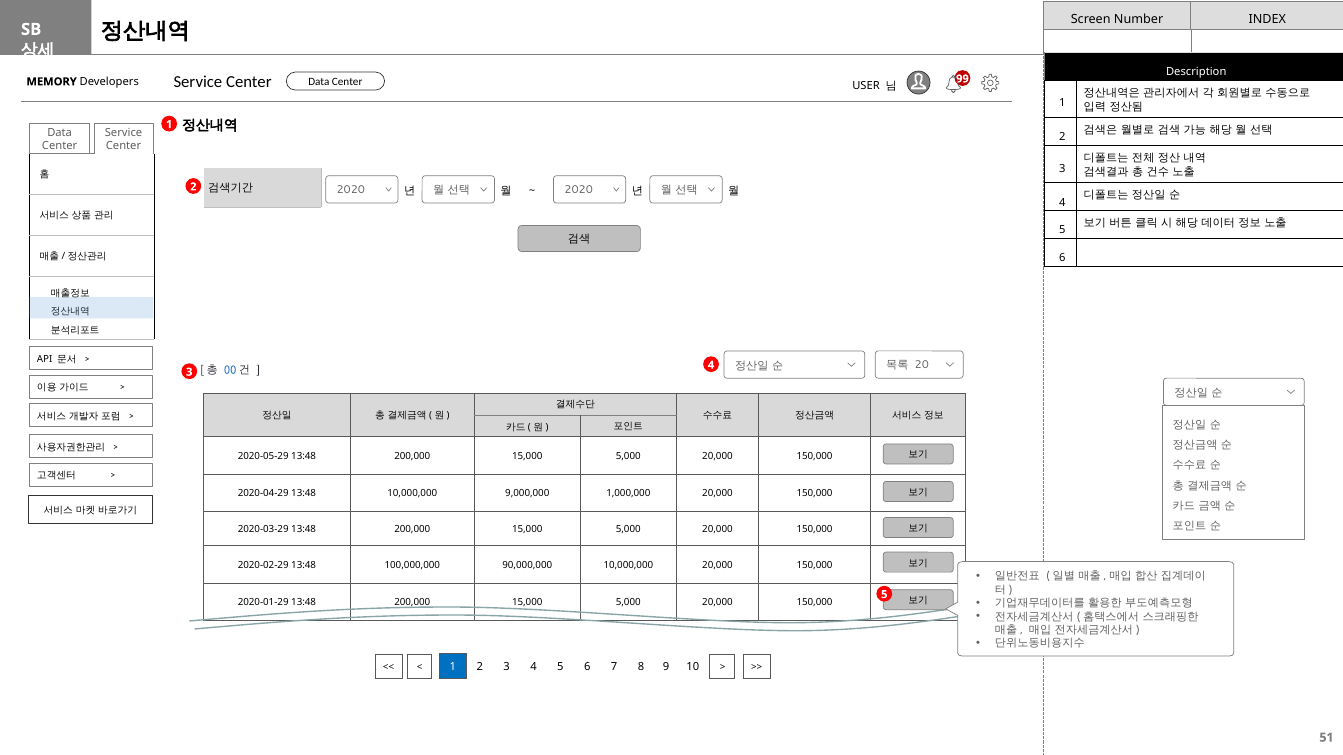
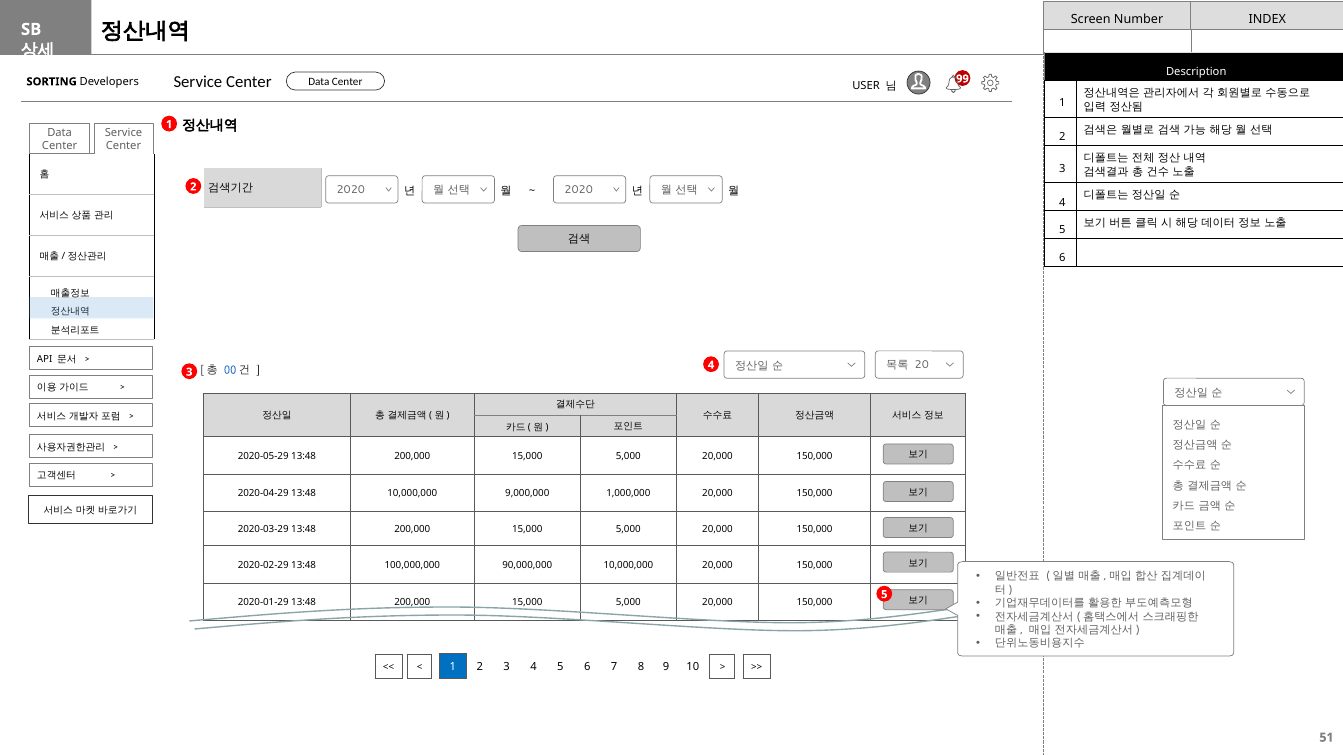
MEMORY: MEMORY -> SORTING (52, 82)
